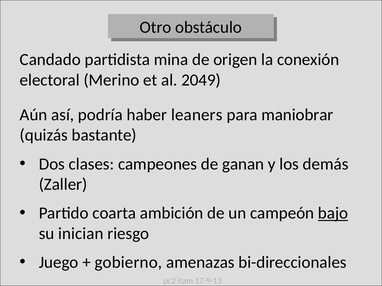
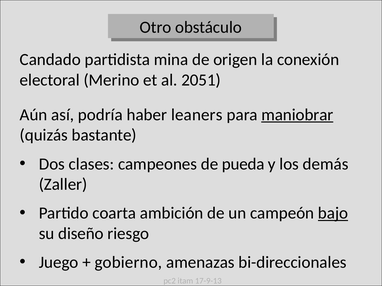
2049: 2049 -> 2051 (201, 80)
maniobrar underline: none -> present (297, 115)
ganan: ganan -> pueda (243, 164)
inician: inician -> diseño (81, 234)
